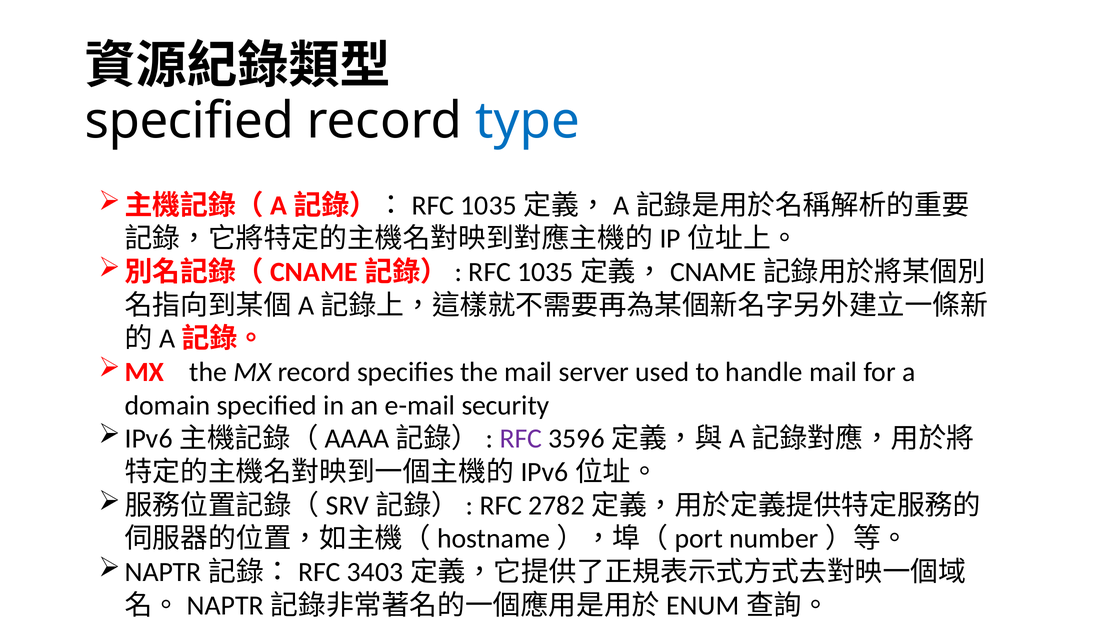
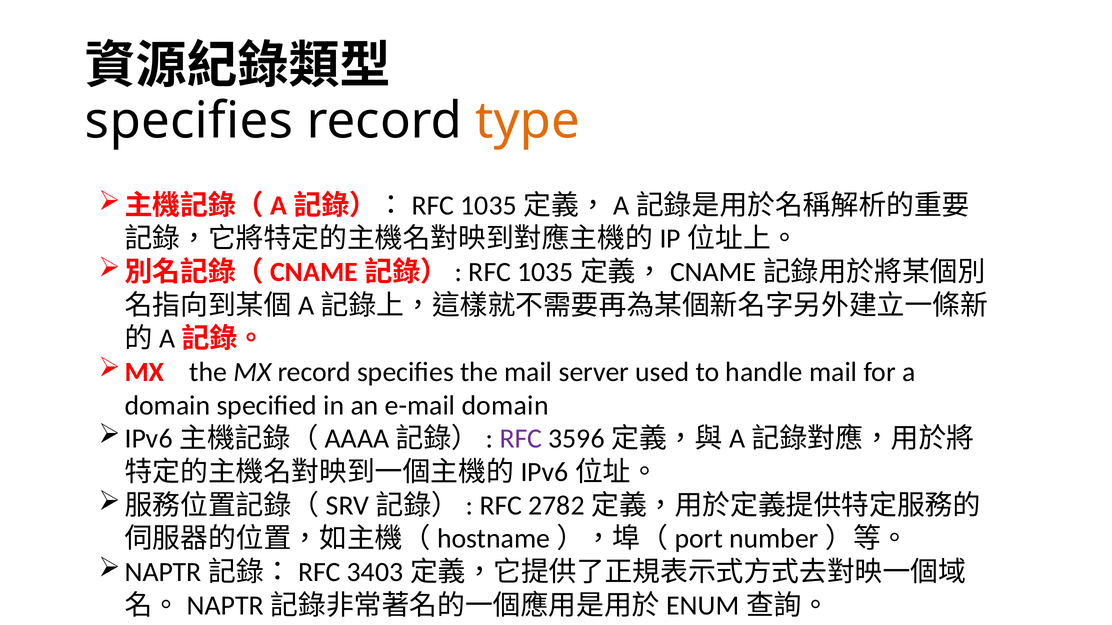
specified: specified -> specifies (189, 121)
type colour: blue -> orange (528, 121)
e-mail security: security -> domain (505, 406)
